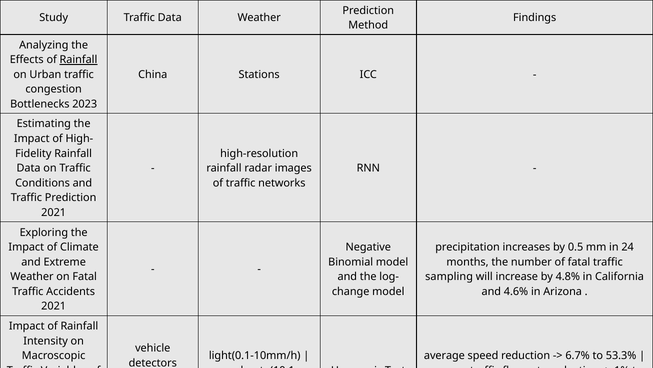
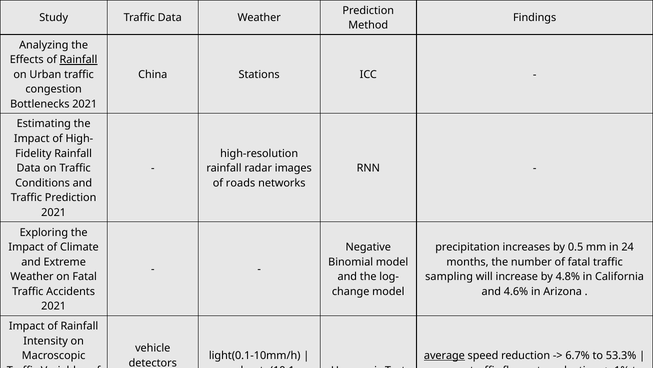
Bottlenecks 2023: 2023 -> 2021 (85, 104)
of traffic: traffic -> roads (241, 183)
average underline: none -> present (444, 355)
